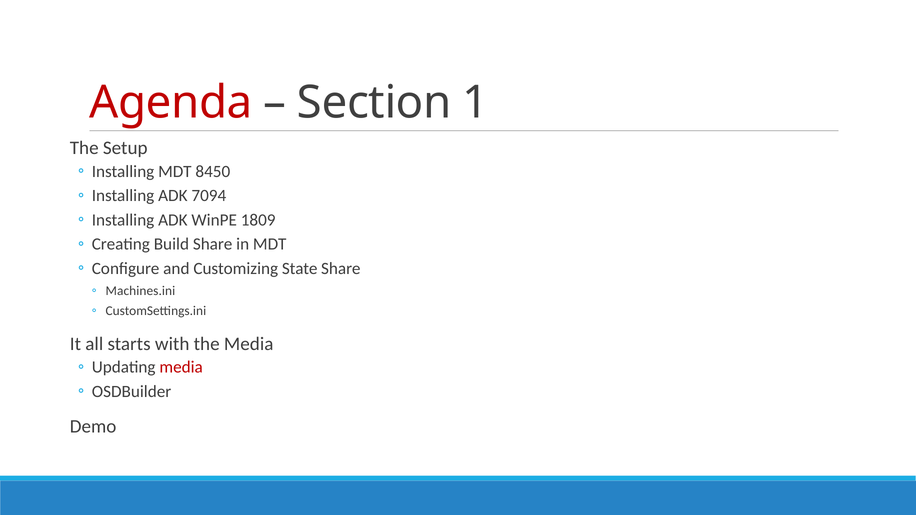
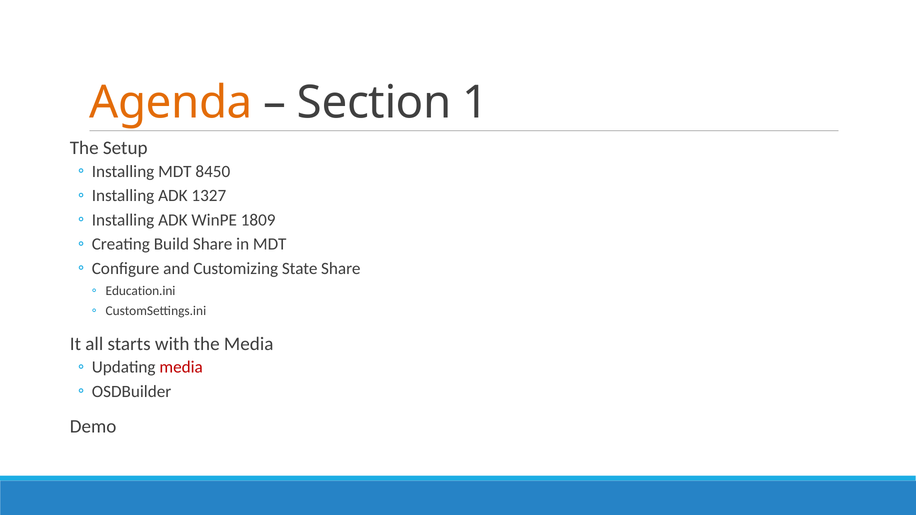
Agenda colour: red -> orange (171, 103)
7094: 7094 -> 1327 (209, 196)
Machines.ini: Machines.ini -> Education.ini (140, 291)
